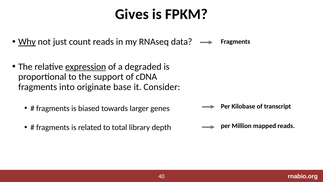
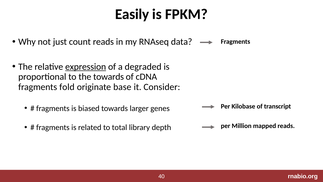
Gives: Gives -> Easily (132, 14)
Why underline: present -> none (27, 42)
the support: support -> towards (109, 77)
into: into -> fold (67, 87)
